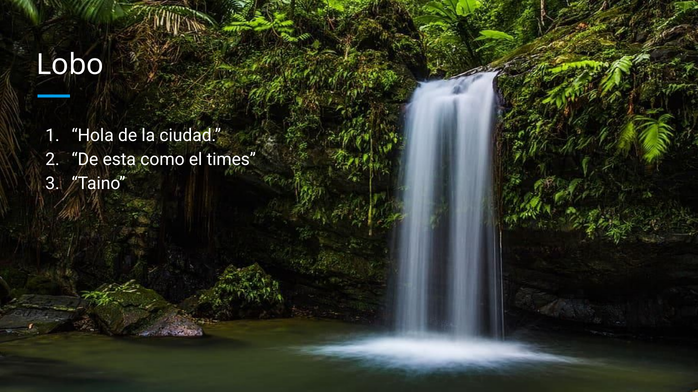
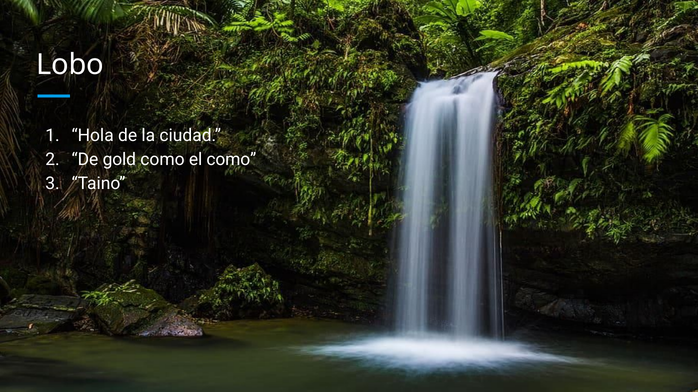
esta: esta -> gold (119, 160)
el times: times -> como (231, 160)
